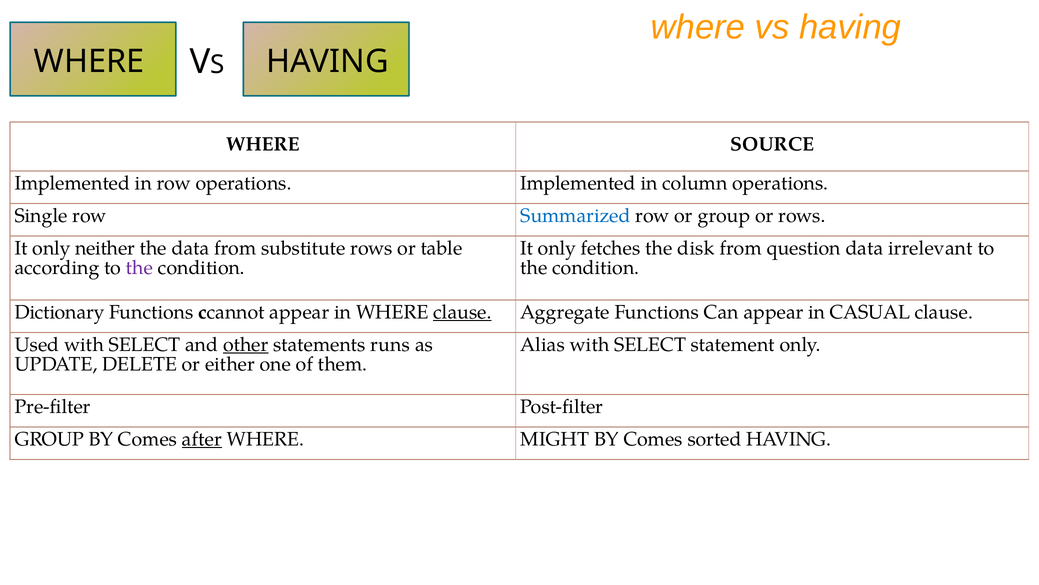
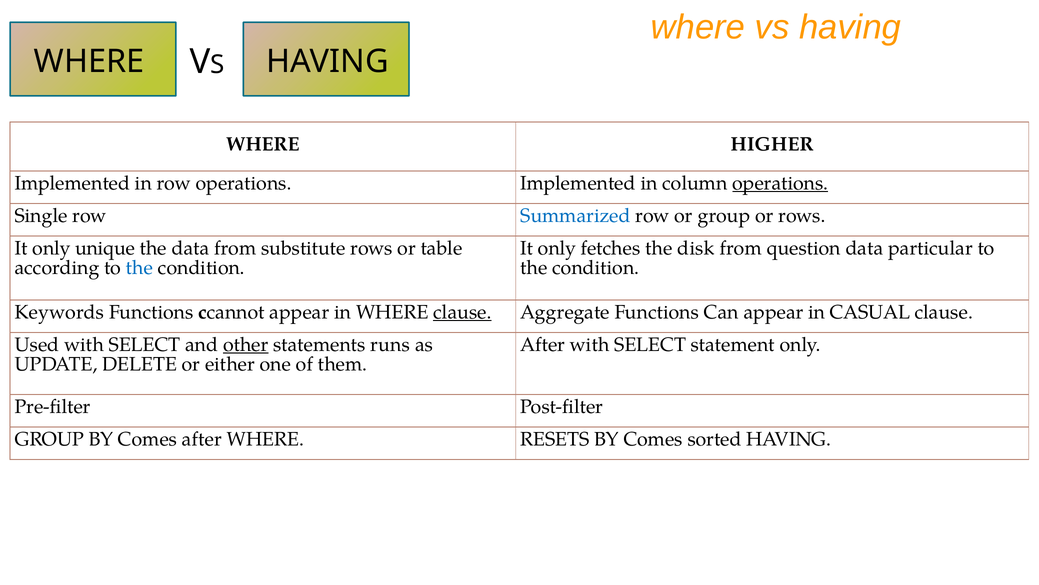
SOURCE: SOURCE -> HIGHER (772, 144)
operations underline: none -> present (780, 183)
neither: neither -> unique (105, 248)
irrelevant: irrelevant -> particular (930, 248)
the colour: purple -> blue (139, 268)
Dictionary: Dictionary -> Keywords (59, 312)
Alias: Alias -> After (543, 344)
after underline: present -> none (202, 439)
MIGHT: MIGHT -> RESETS (555, 439)
